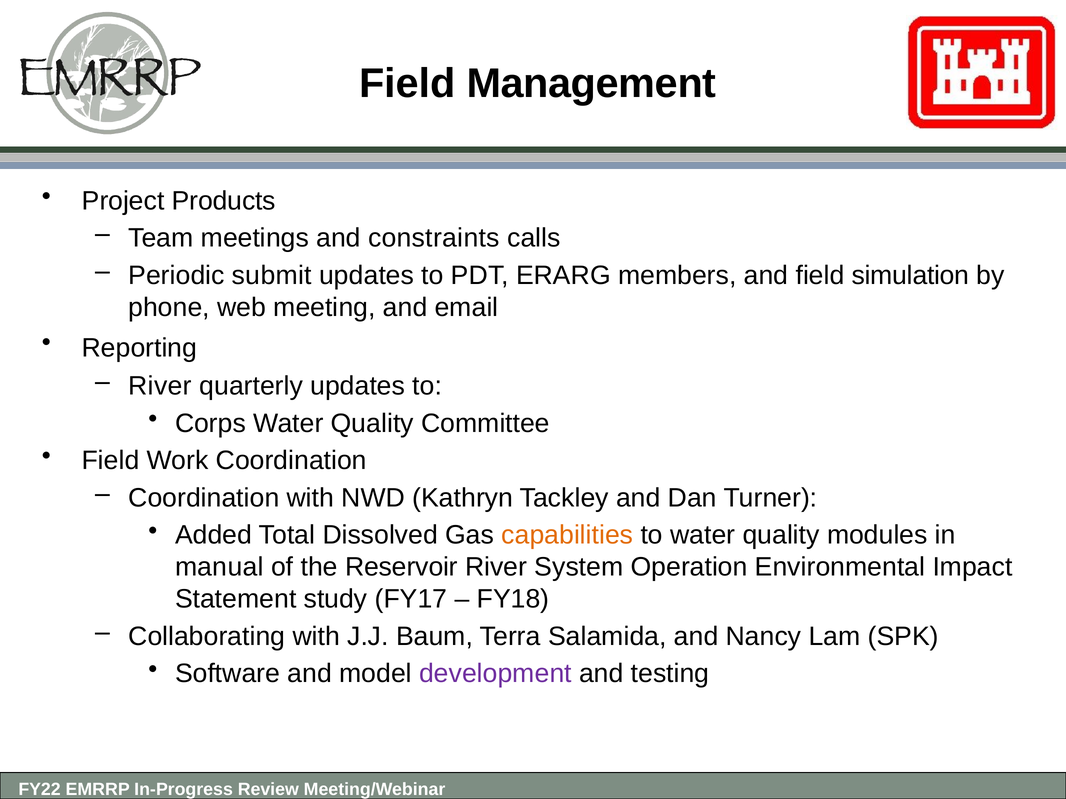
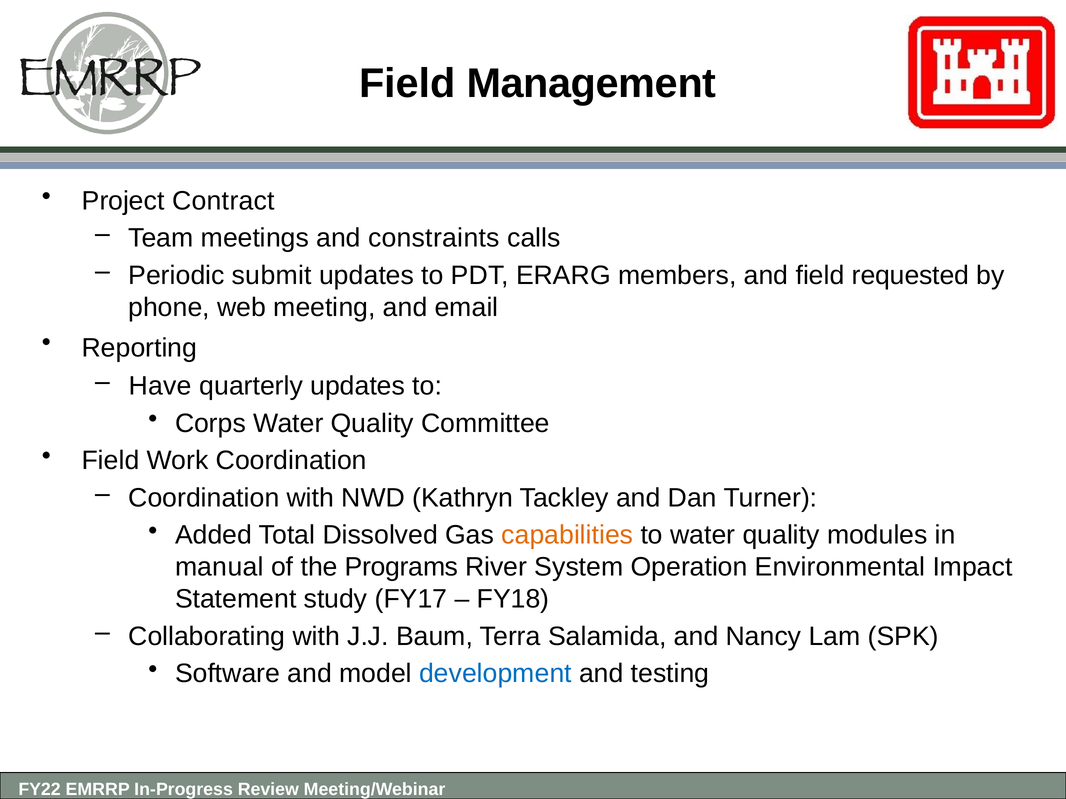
Products: Products -> Contract (224, 201)
simulation: simulation -> requested (910, 275)
River: River -> Have (160, 386)
Reservoir: Reservoir -> Programs (401, 567)
development colour: purple -> blue (495, 674)
